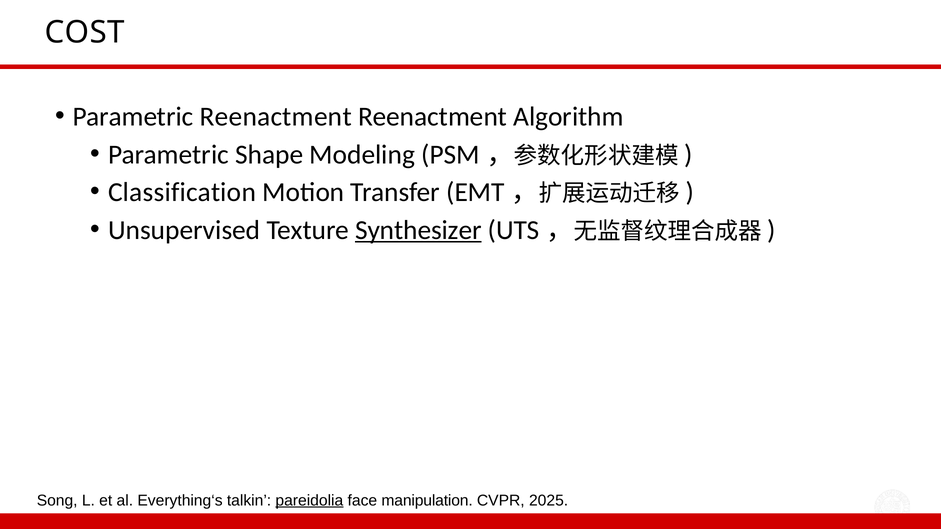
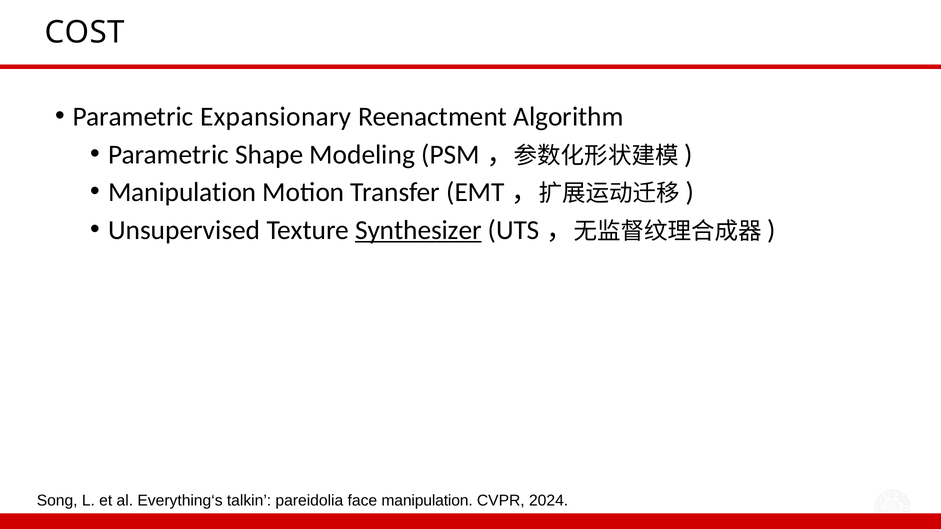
Parametric Reenactment: Reenactment -> Expansionary (276, 117)
Classification: Classification -> Manipulation (182, 192)
pareidolia underline: present -> none (309, 501)
2025: 2025 -> 2024 (549, 501)
